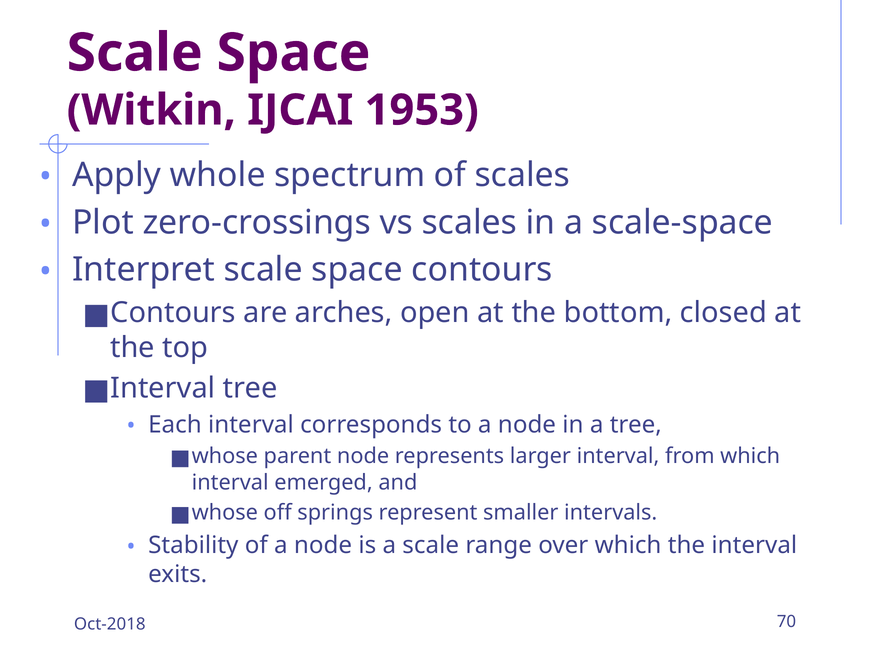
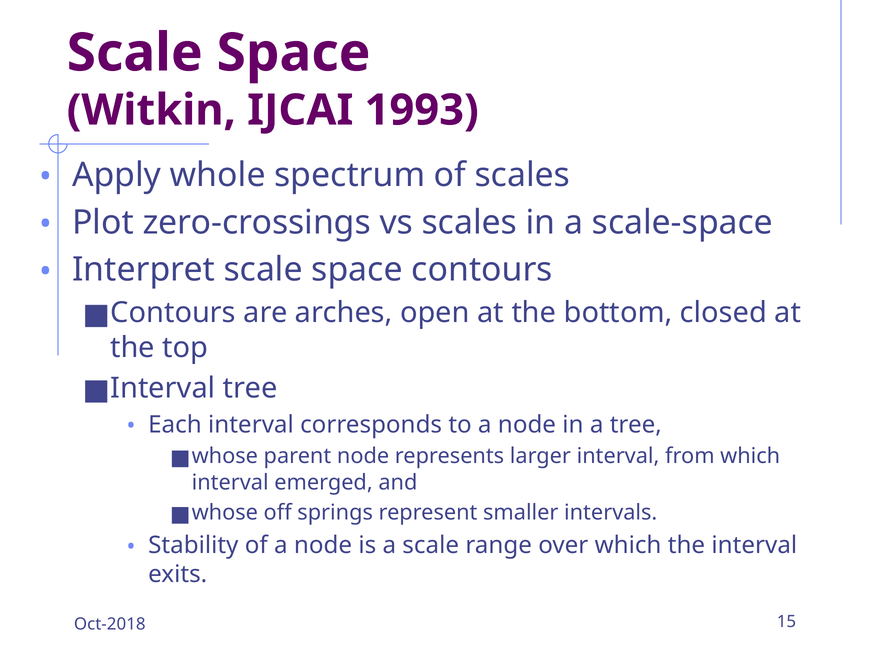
1953: 1953 -> 1993 (422, 110)
70: 70 -> 15 (786, 622)
